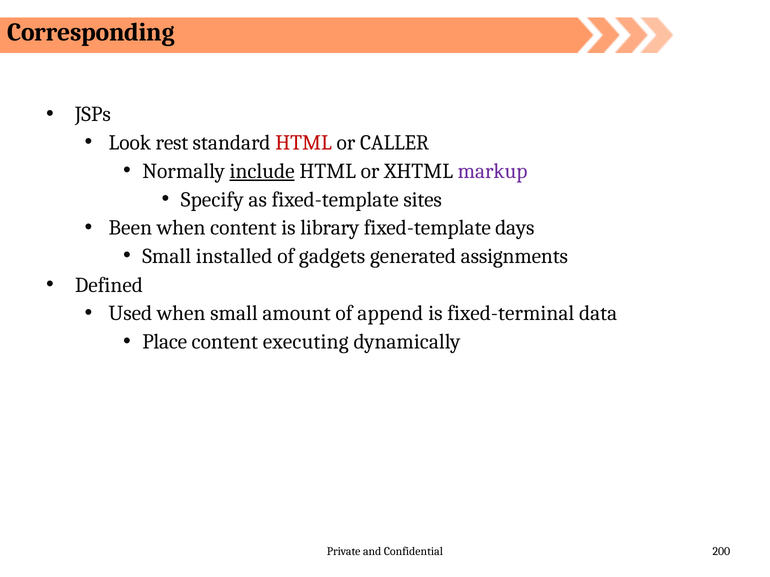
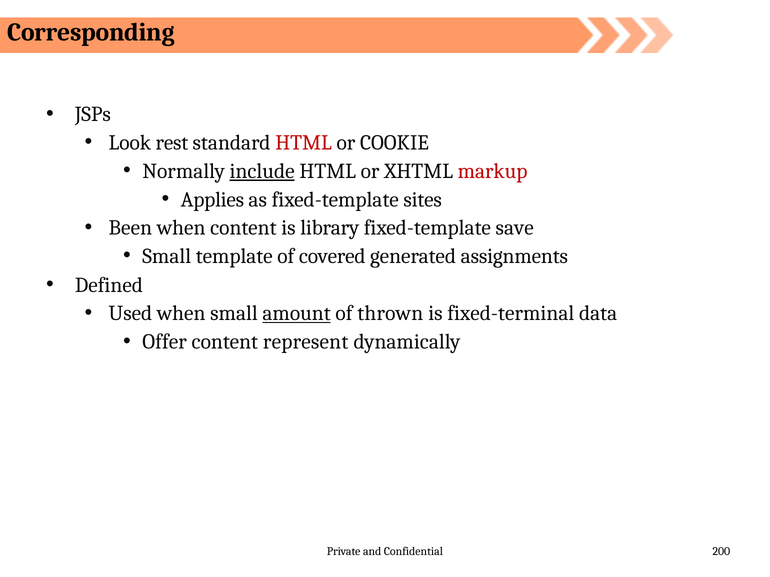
CALLER: CALLER -> COOKIE (394, 143)
markup colour: purple -> red (493, 171)
Specify: Specify -> Applies (212, 200)
days: days -> save (515, 228)
installed: installed -> template (234, 256)
gadgets: gadgets -> covered (332, 256)
amount underline: none -> present (297, 313)
append: append -> thrown (390, 313)
Place: Place -> Offer (165, 342)
executing: executing -> represent (306, 342)
